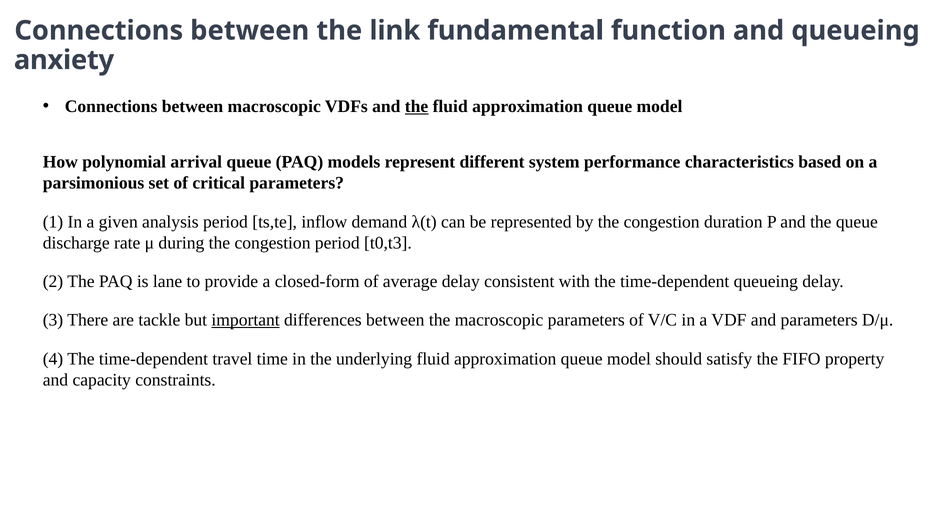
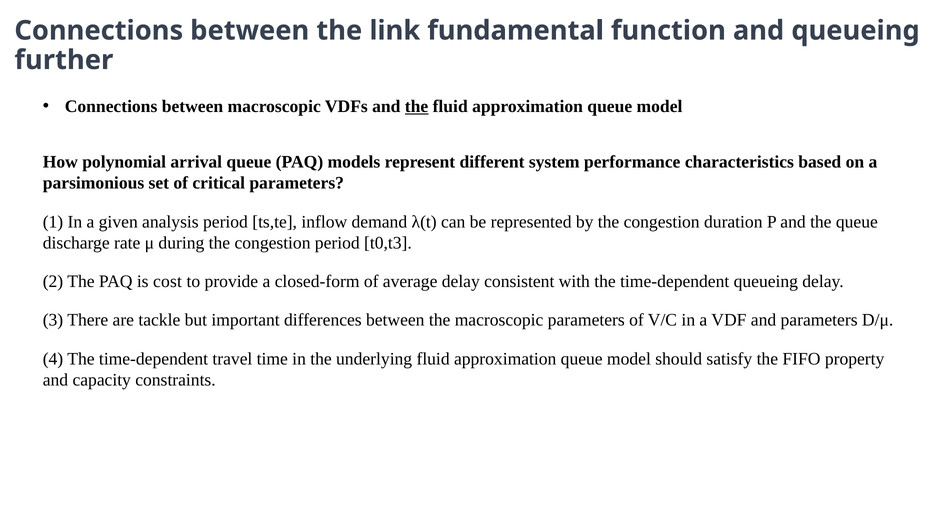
anxiety: anxiety -> further (64, 60)
lane: lane -> cost (168, 281)
important underline: present -> none (246, 320)
